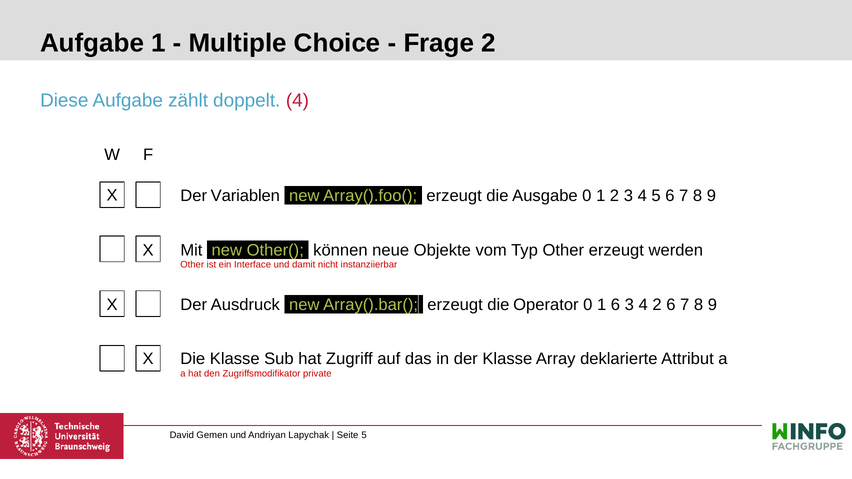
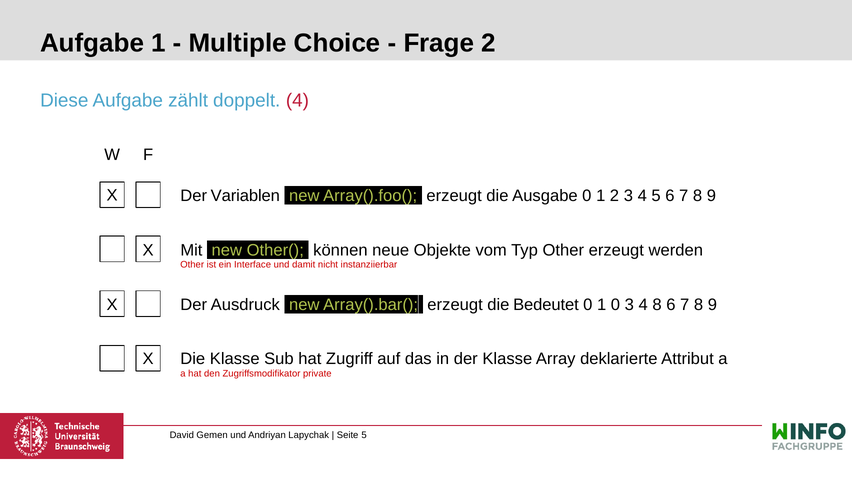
Operator: Operator -> Bedeutet (546, 305)
1 6: 6 -> 0 (615, 305)
4 2: 2 -> 8 (657, 305)
